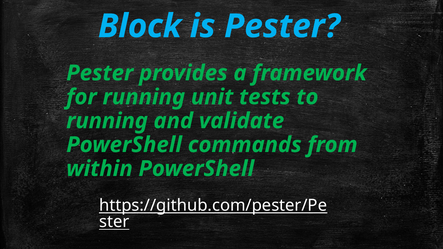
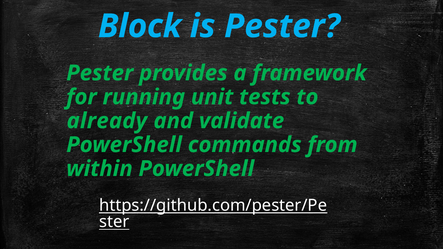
running: running -> already (107, 121)
